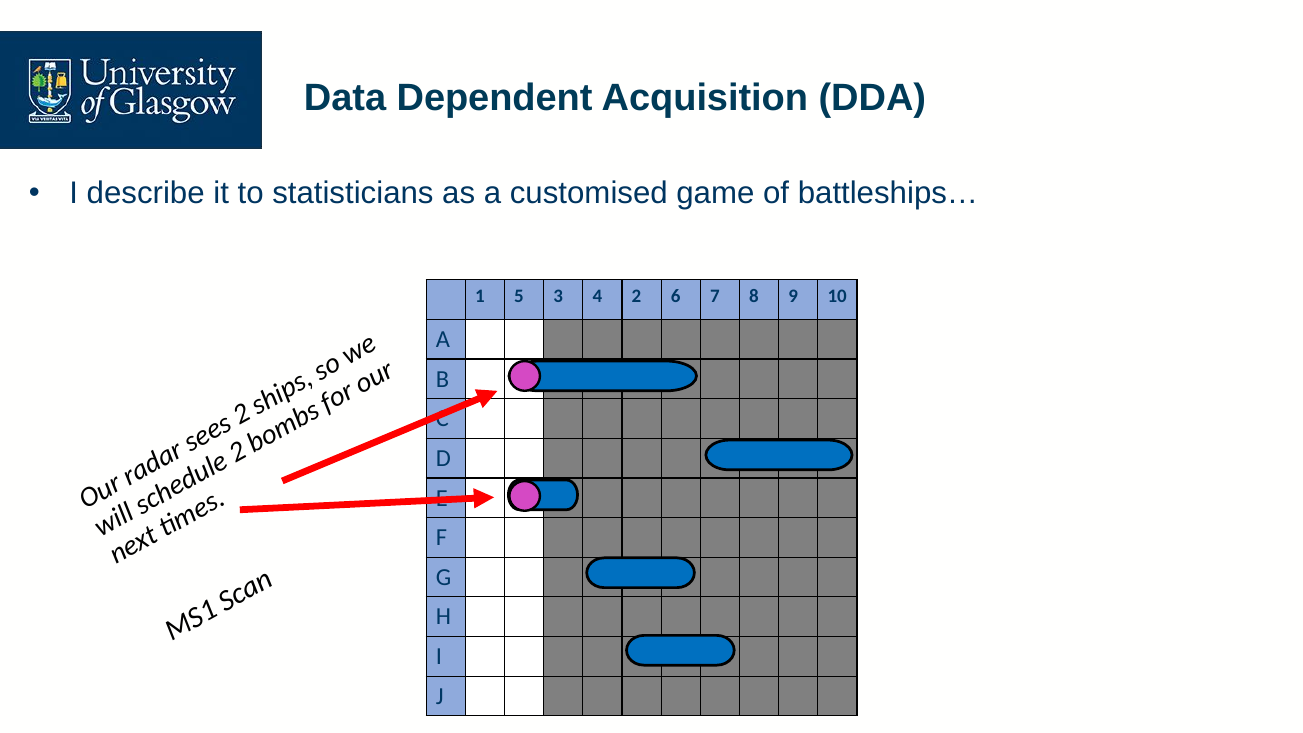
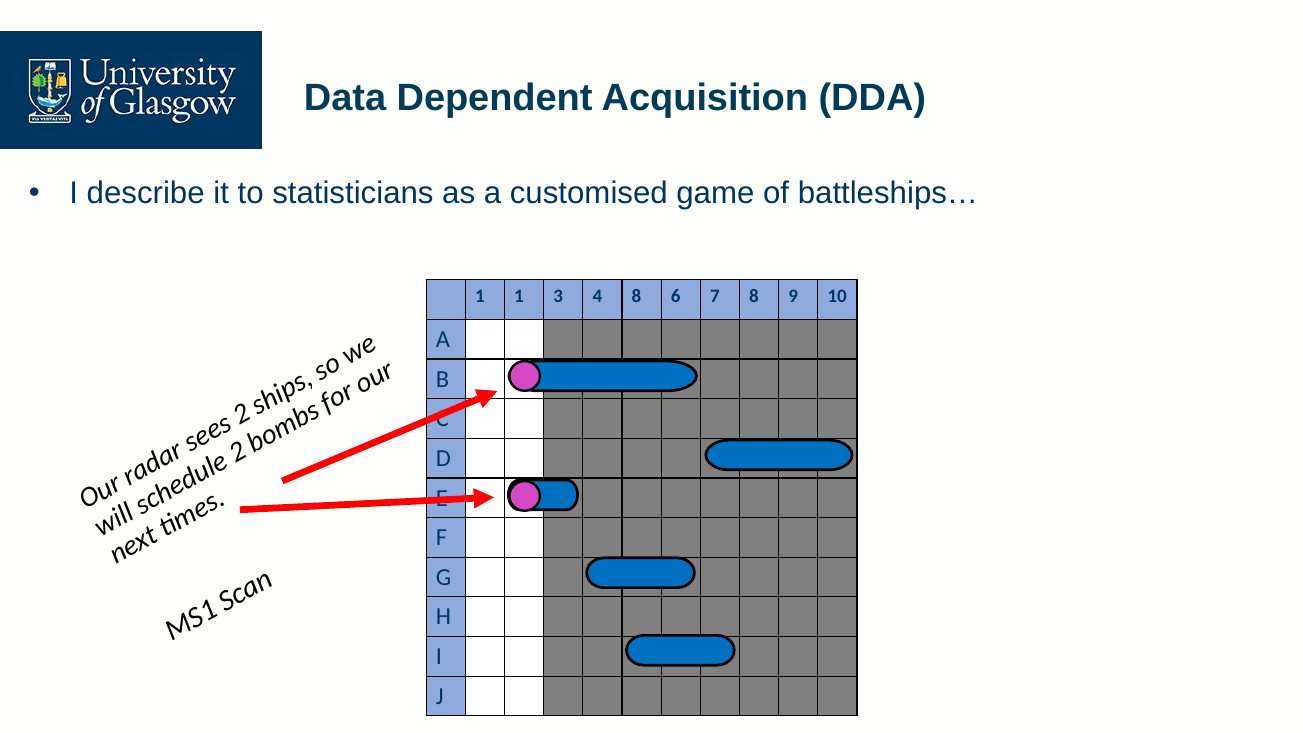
1 5: 5 -> 1 (519, 296)
4 2: 2 -> 8 (637, 296)
